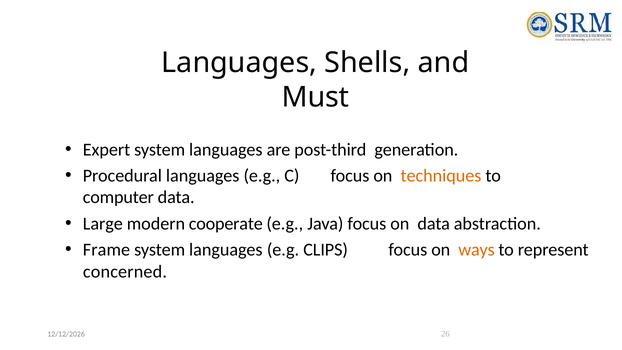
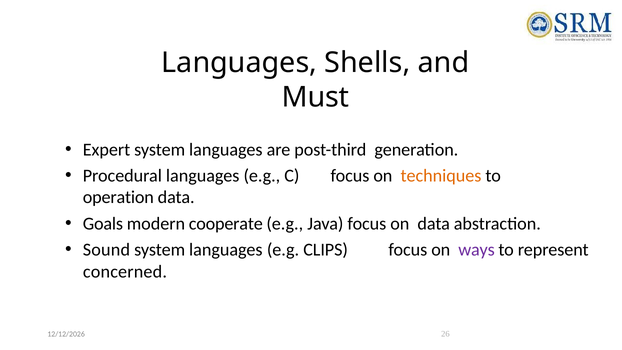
computer: computer -> operation (118, 197)
Large: Large -> Goals (103, 224)
Frame: Frame -> Sound (106, 250)
ways colour: orange -> purple (477, 250)
